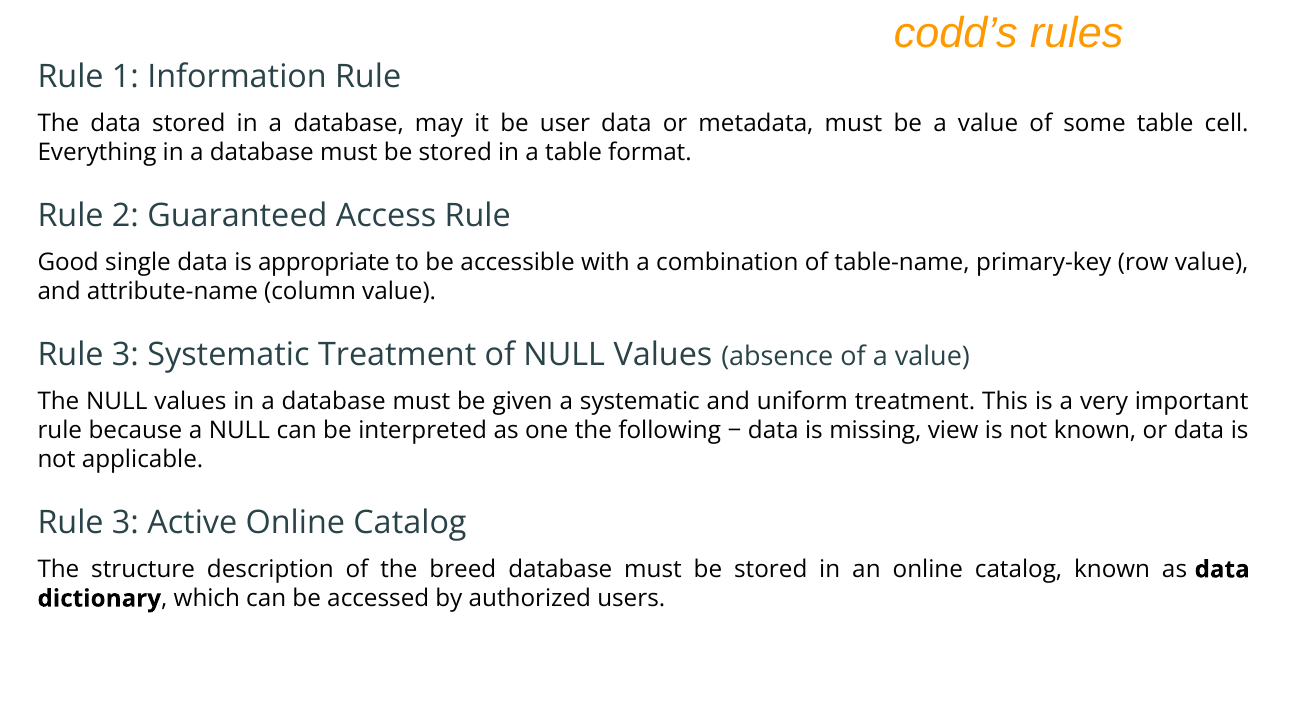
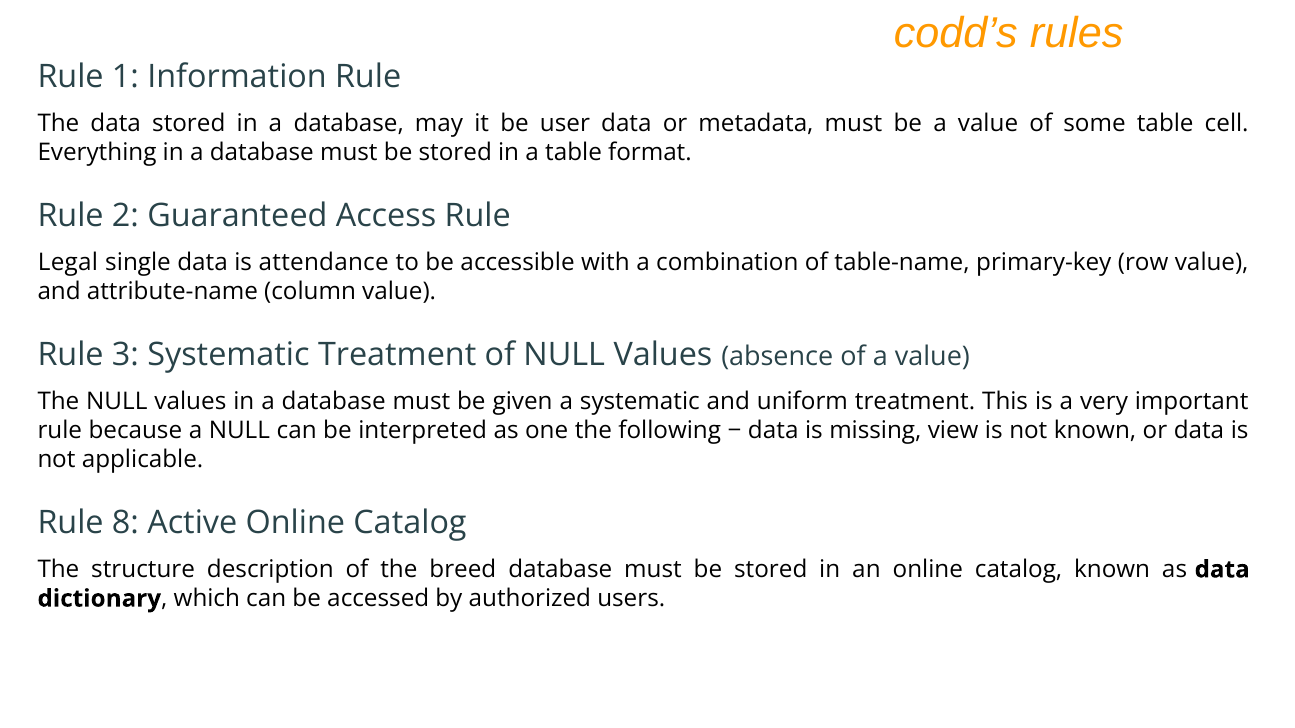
Good: Good -> Legal (68, 262)
appropriate: appropriate -> attendance (324, 262)
3: 3 -> 8 (125, 523)
